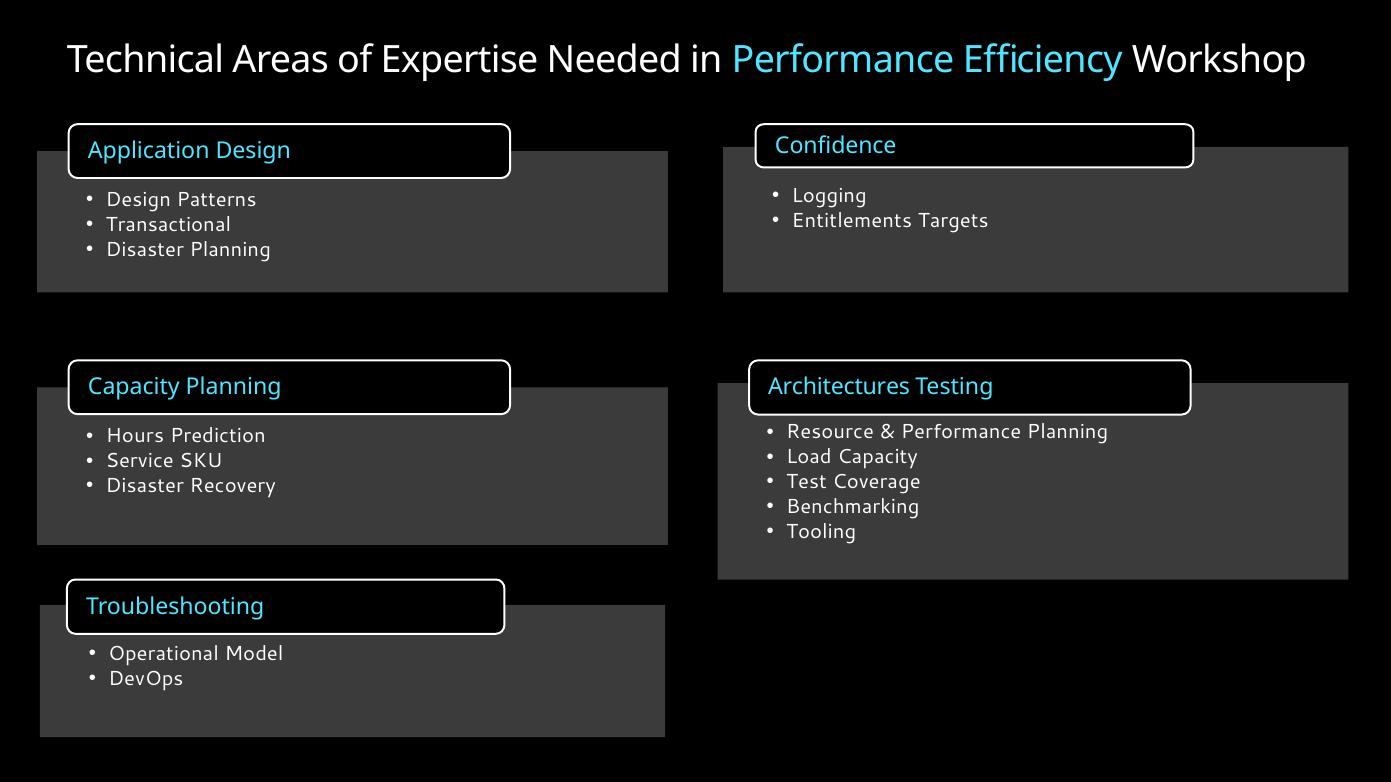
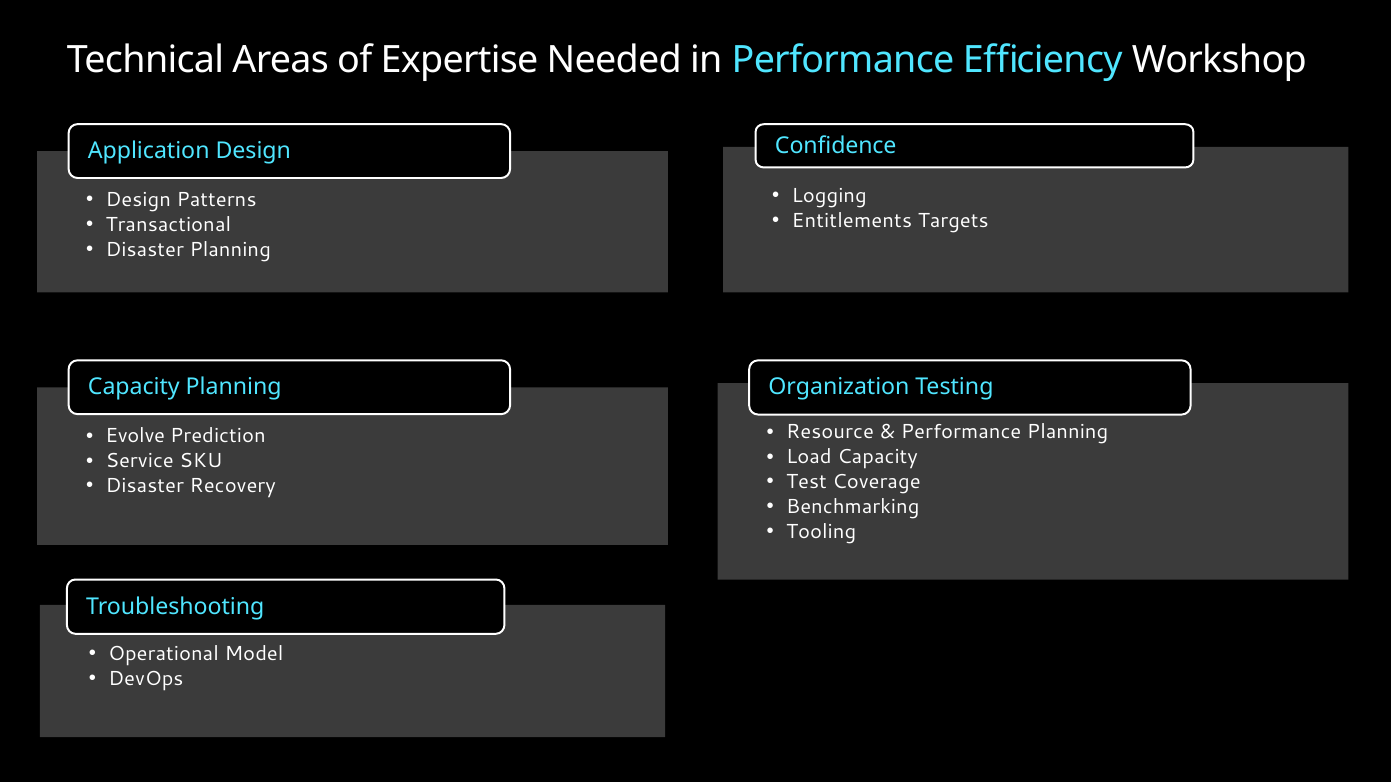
Architectures: Architectures -> Organization (839, 388)
Hours: Hours -> Evolve (135, 436)
